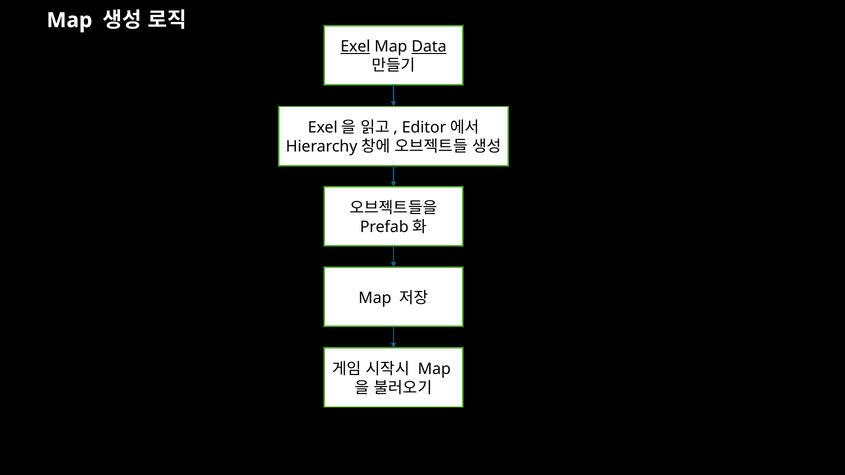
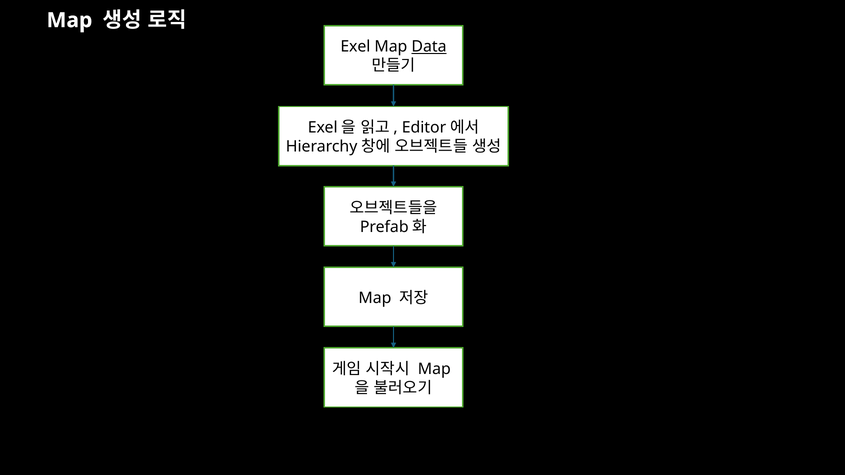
Exel underline: present -> none (355, 47)
